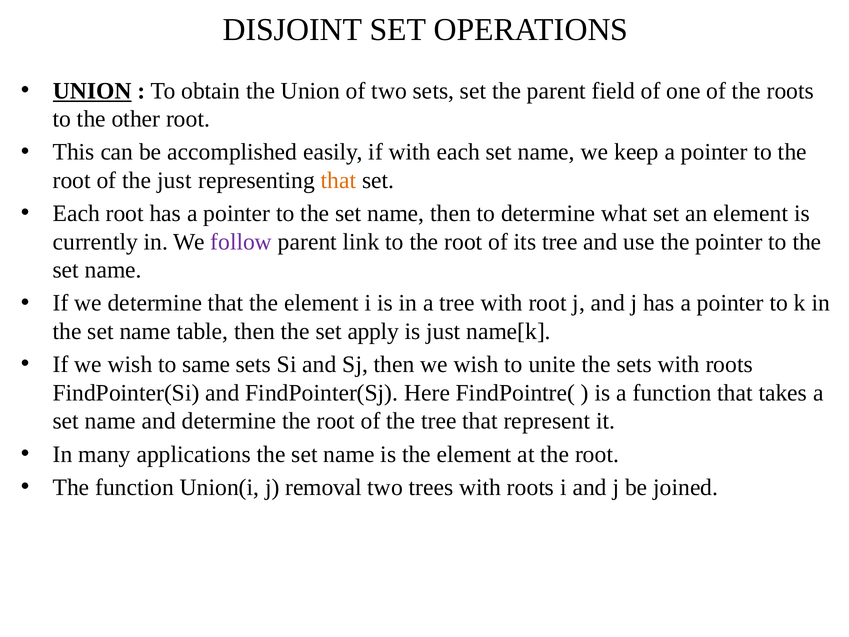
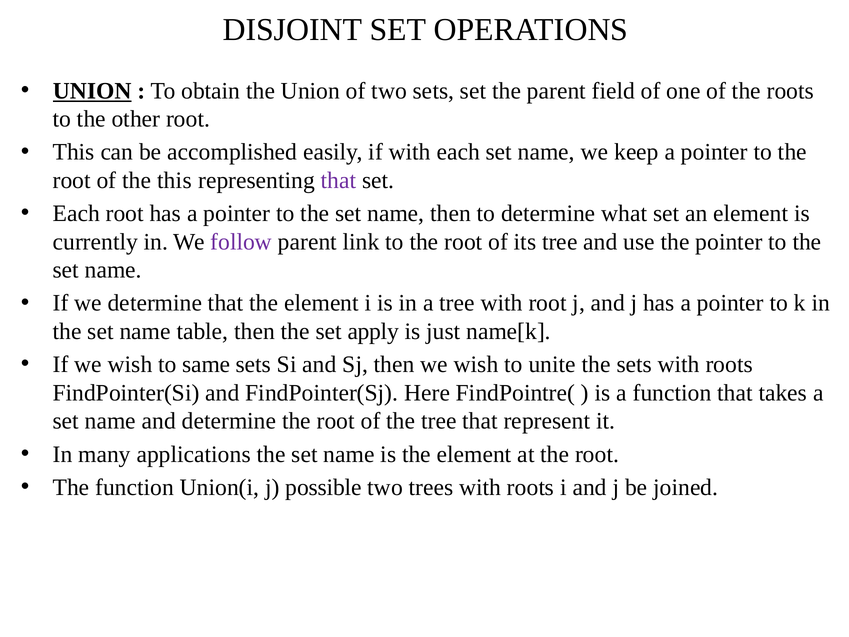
the just: just -> this (174, 180)
that colour: orange -> purple (338, 180)
removal: removal -> possible (324, 487)
